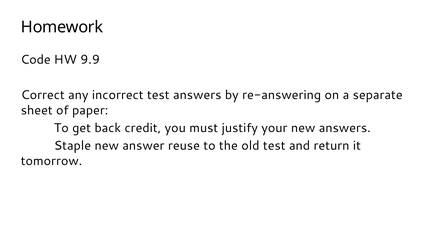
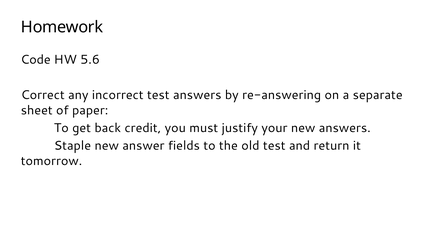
9.9: 9.9 -> 5.6 (90, 59)
reuse: reuse -> fields (184, 145)
